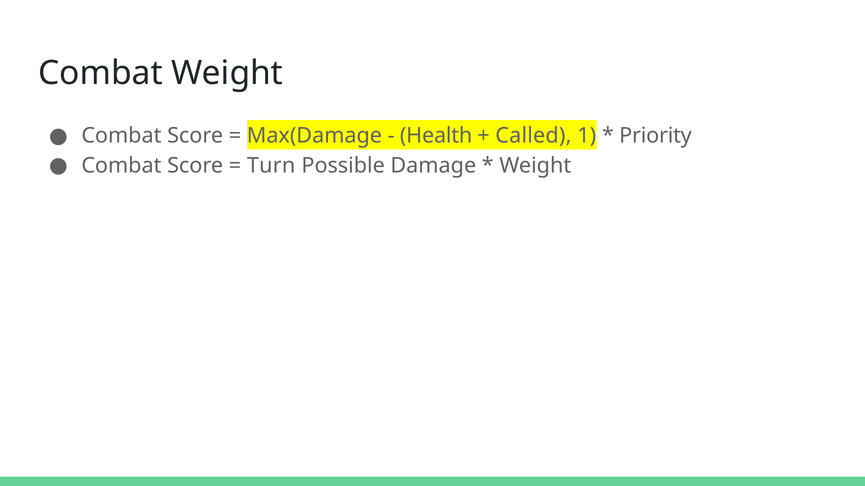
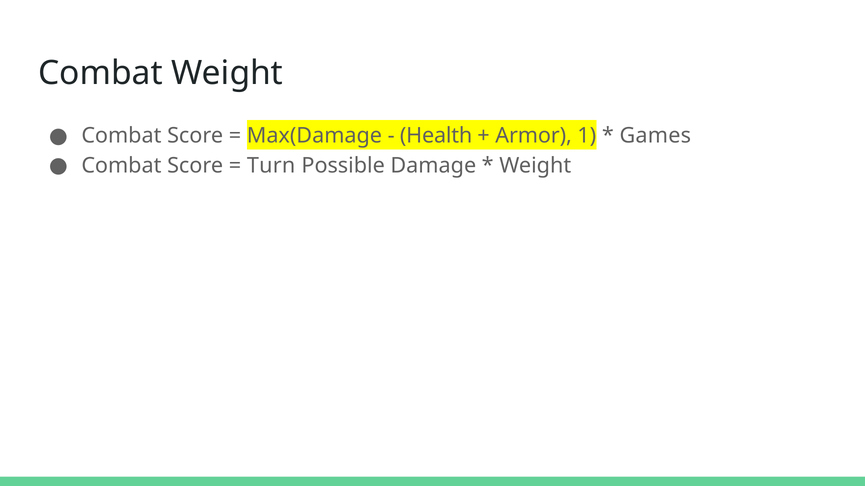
Called: Called -> Armor (534, 136)
Priority: Priority -> Games (655, 136)
